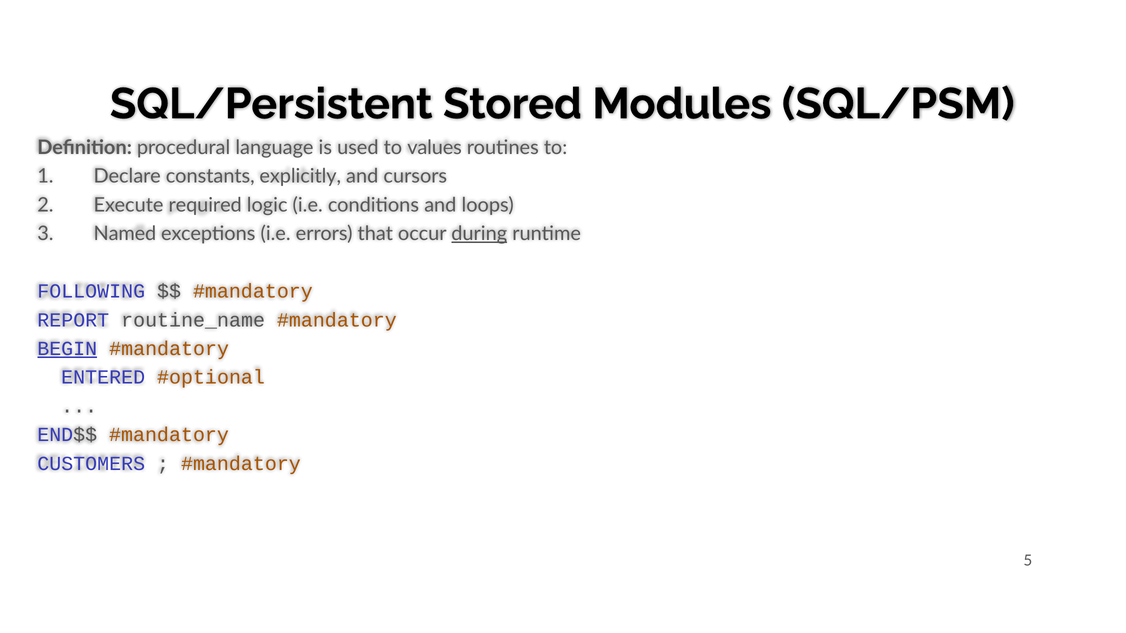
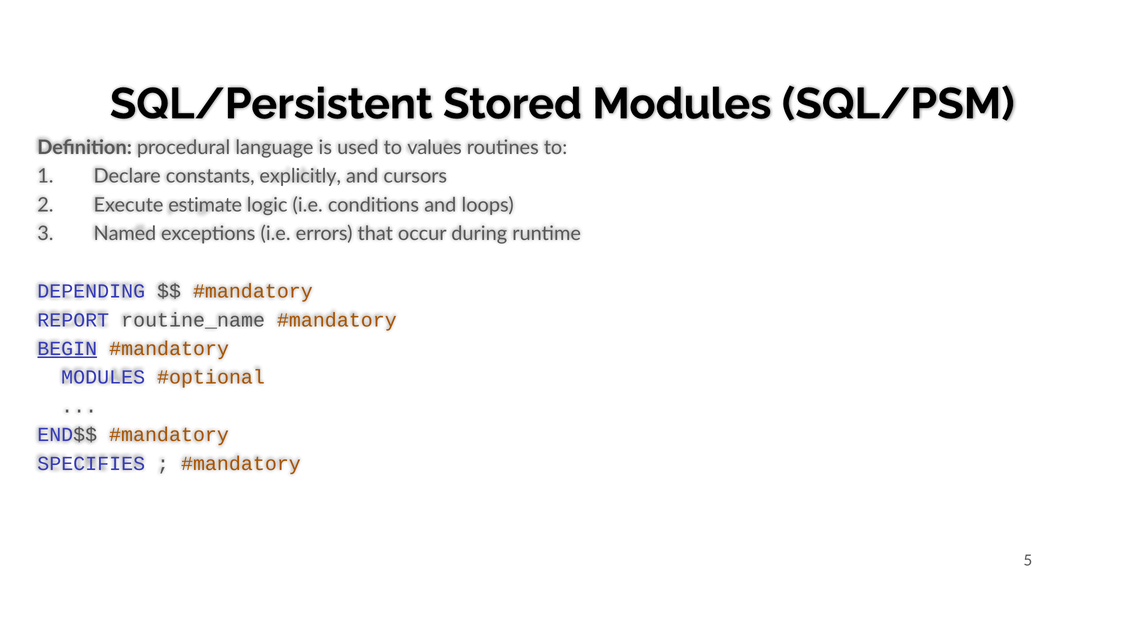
required: required -> estimate (205, 205)
during underline: present -> none (479, 234)
FOLLOWING: FOLLOWING -> DEPENDING (91, 291)
ENTERED: ENTERED -> MODULES (103, 378)
CUSTOMERS: CUSTOMERS -> SPECIFIES (91, 464)
